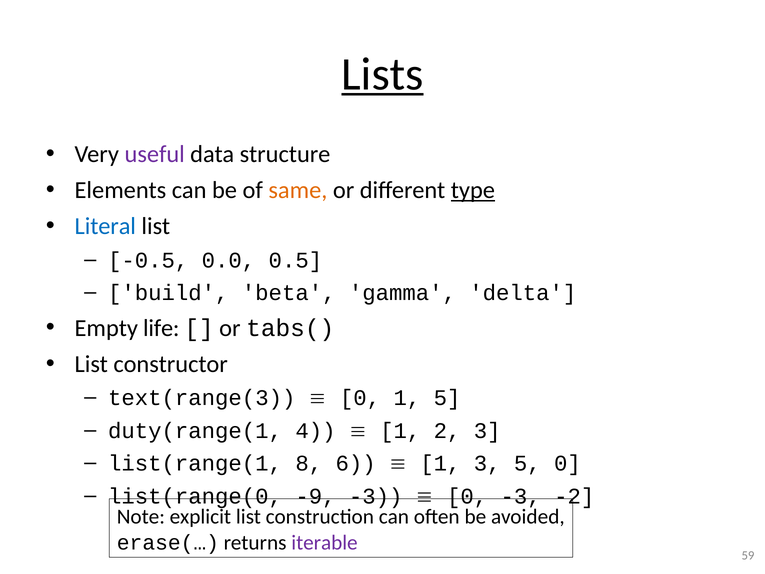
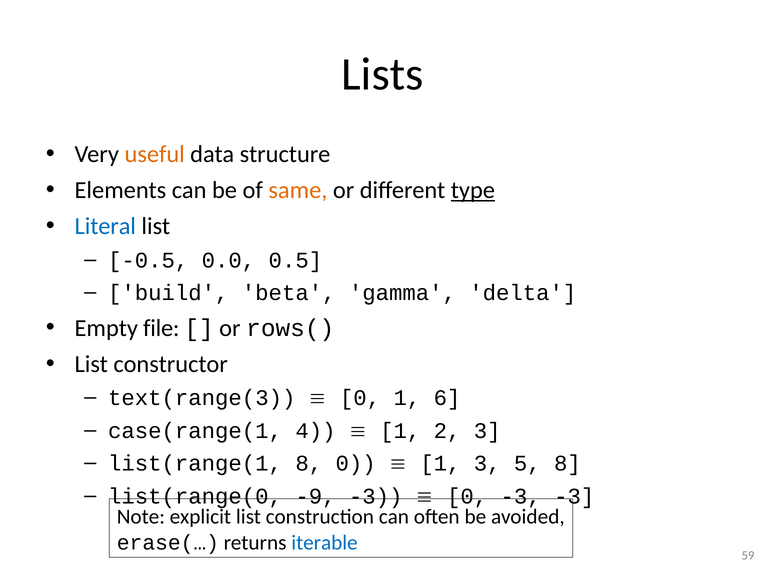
Lists underline: present -> none (382, 74)
useful colour: purple -> orange (155, 154)
life: life -> file (161, 328)
tabs(: tabs( -> rows( (290, 328)
1 5: 5 -> 6 (447, 398)
duty(range(1: duty(range(1 -> case(range(1 (195, 431)
8 6: 6 -> 0 (356, 463)
5 0: 0 -> 8 (567, 463)
-3 -2: -2 -> -3 (574, 496)
iterable colour: purple -> blue (325, 542)
